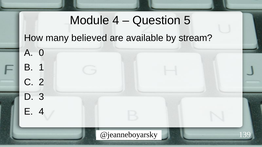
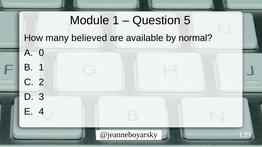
Module 4: 4 -> 1 (116, 20)
stream: stream -> normal (195, 38)
